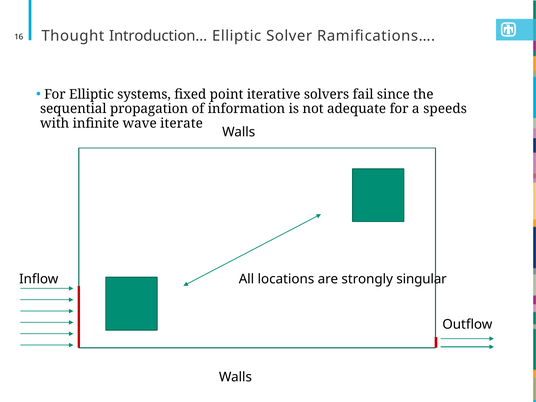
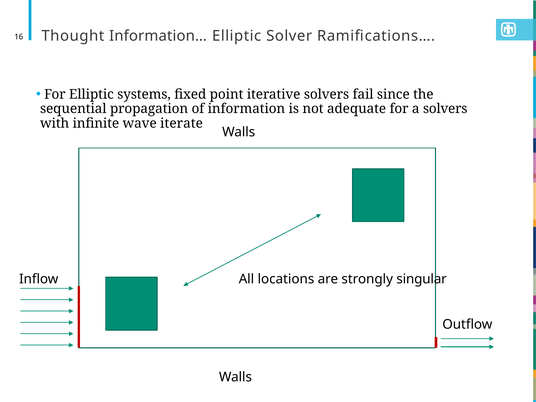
Introduction…: Introduction… -> Information… (158, 36)
a speeds: speeds -> solvers (445, 109)
